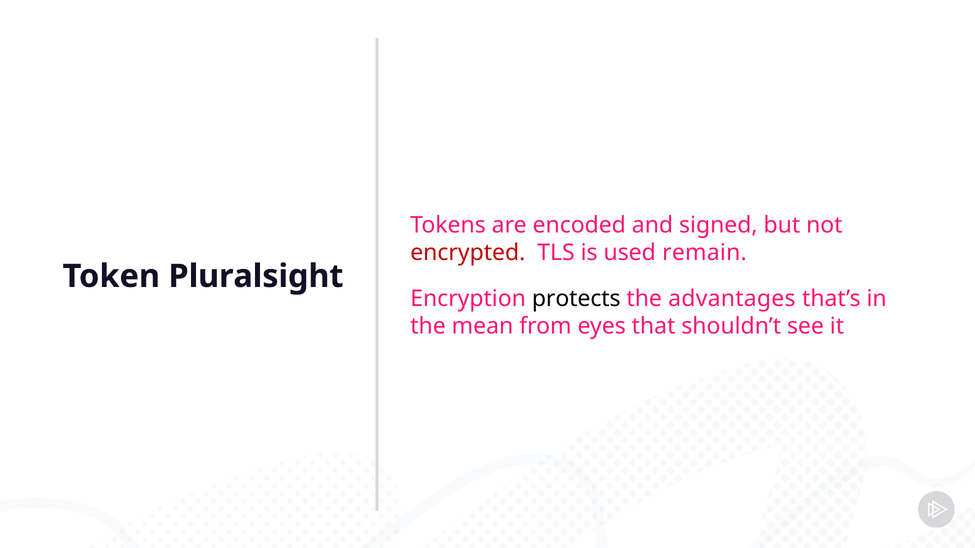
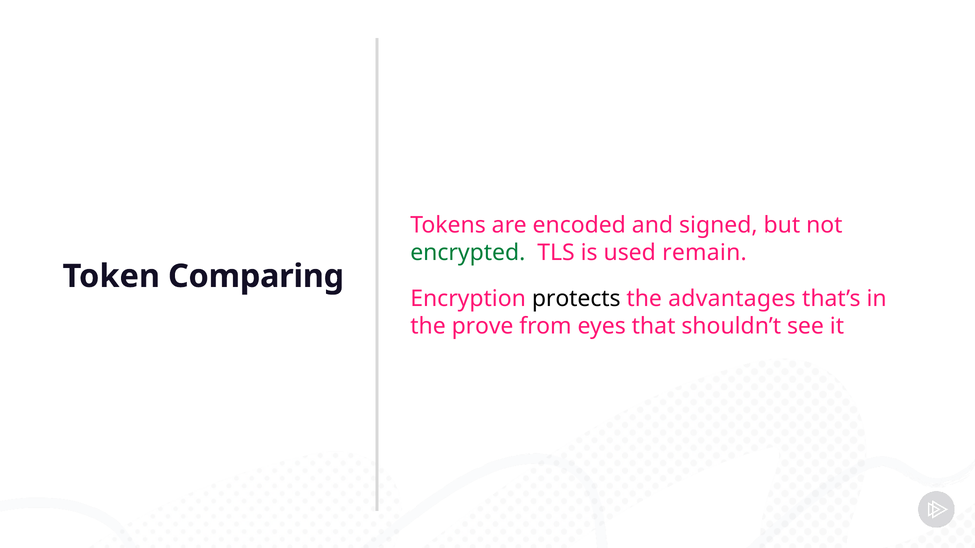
encrypted colour: red -> green (468, 253)
Pluralsight: Pluralsight -> Comparing (256, 276)
mean: mean -> prove (483, 326)
